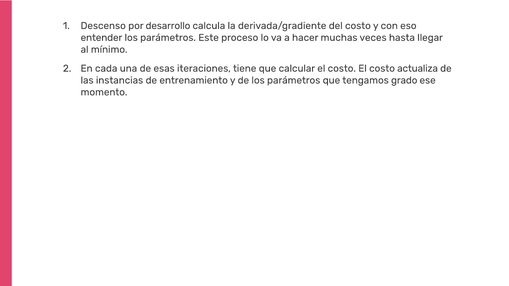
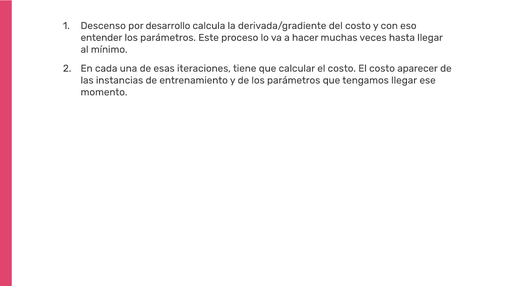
actualiza: actualiza -> aparecer (418, 68)
tengamos grado: grado -> llegar (404, 80)
